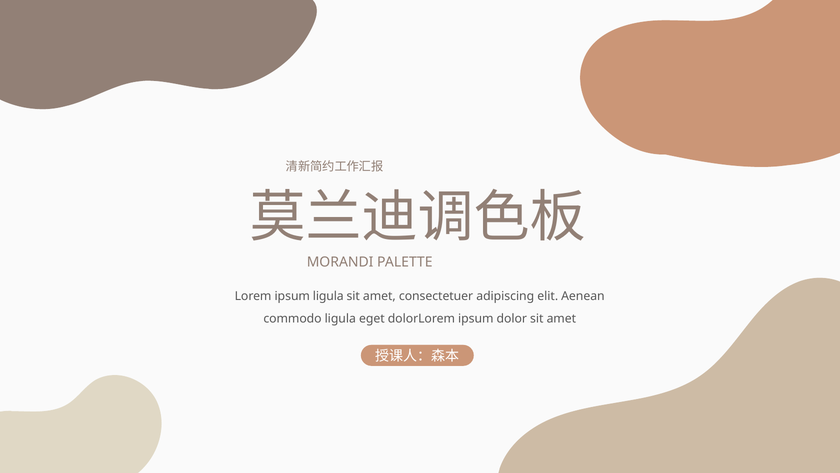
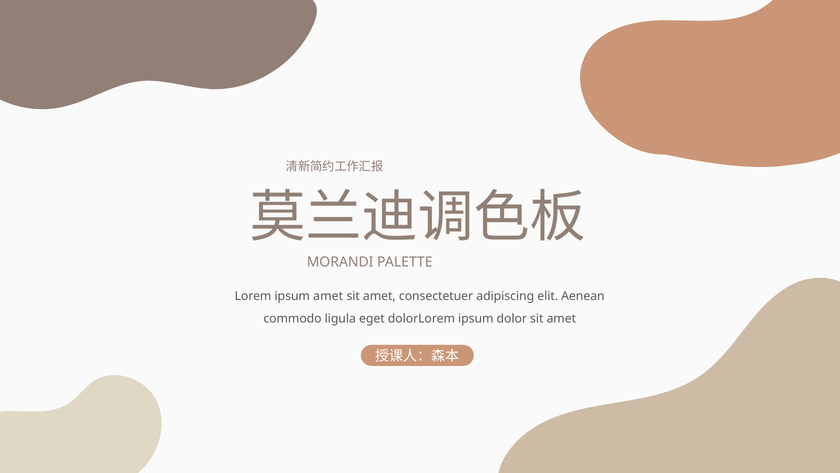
ipsum ligula: ligula -> amet (328, 296)
